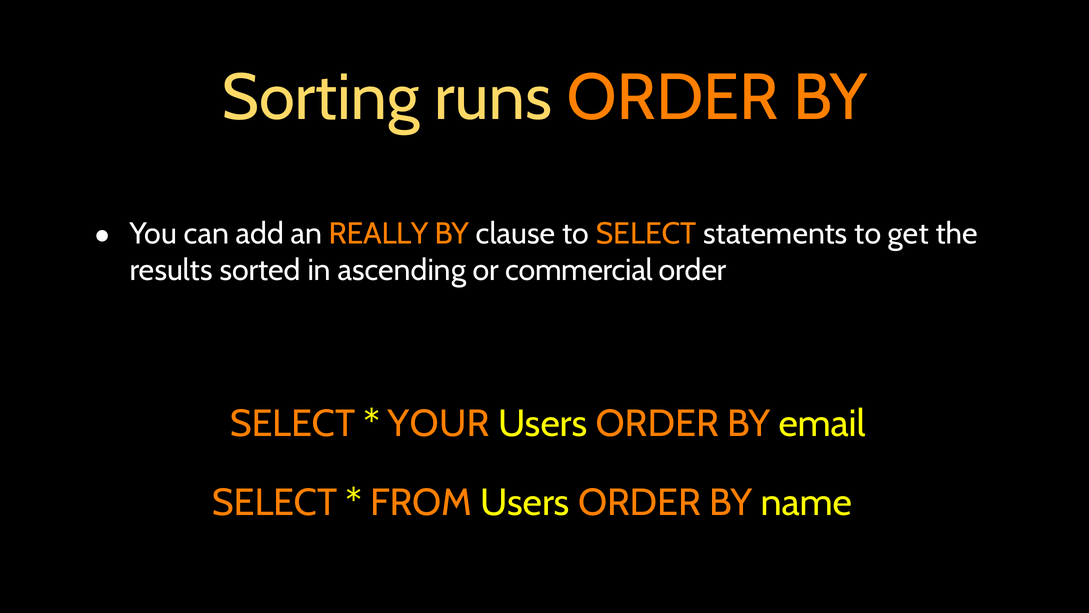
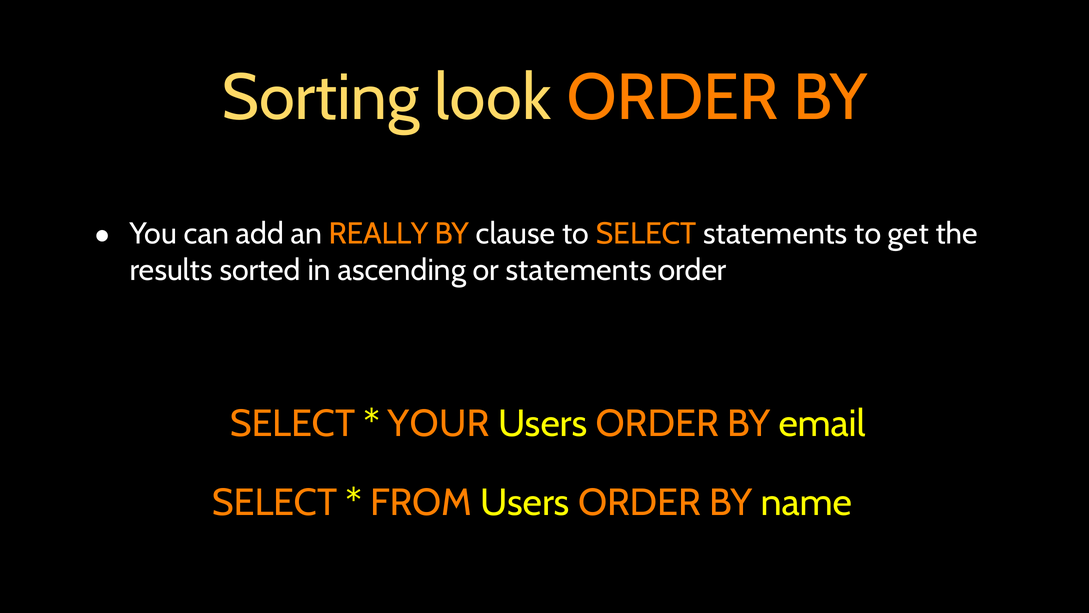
runs: runs -> look (493, 98)
or commercial: commercial -> statements (579, 270)
